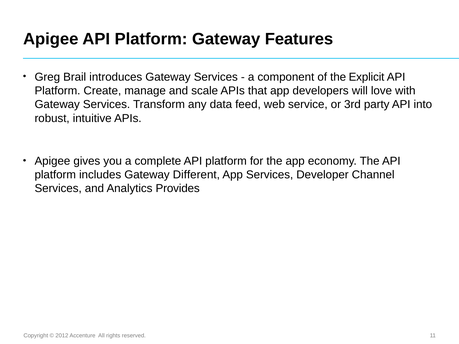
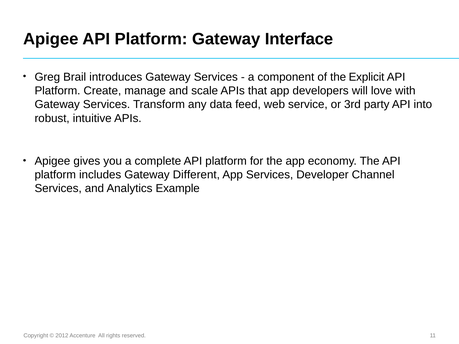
Features: Features -> Interface (299, 39)
Provides: Provides -> Example (178, 189)
